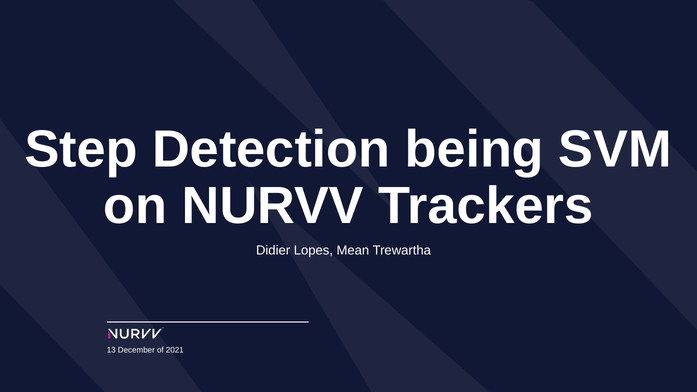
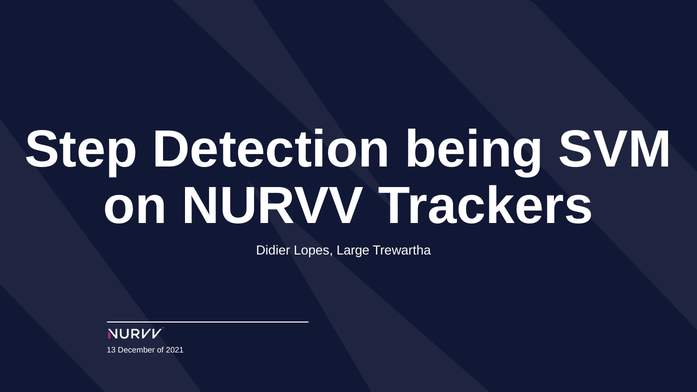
Mean: Mean -> Large (353, 250)
